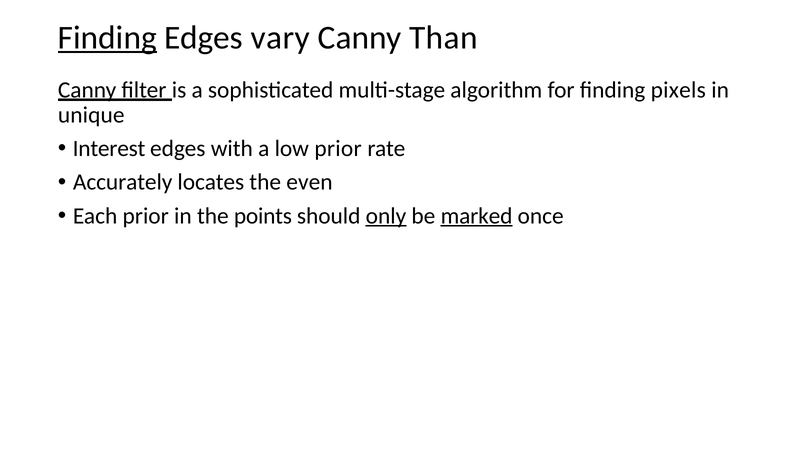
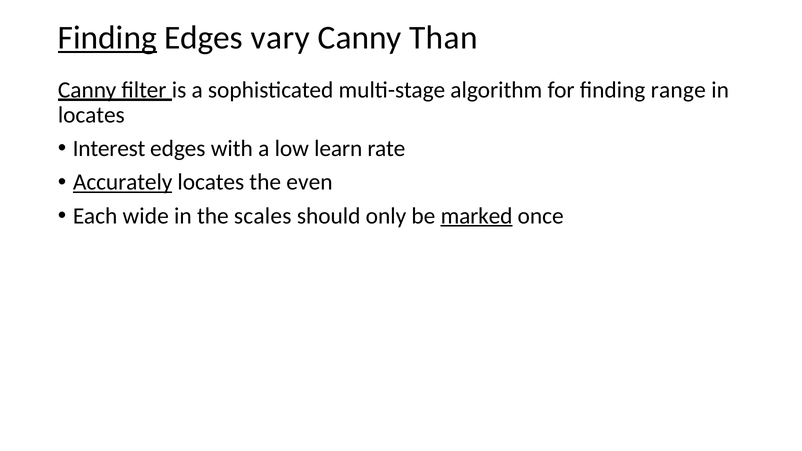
pixels: pixels -> range (678, 90)
unique: unique -> locates (91, 115)
low prior: prior -> learn (338, 149)
Accurately underline: none -> present (123, 182)
Each prior: prior -> wide (146, 216)
points: points -> scales (263, 216)
only underline: present -> none (386, 216)
